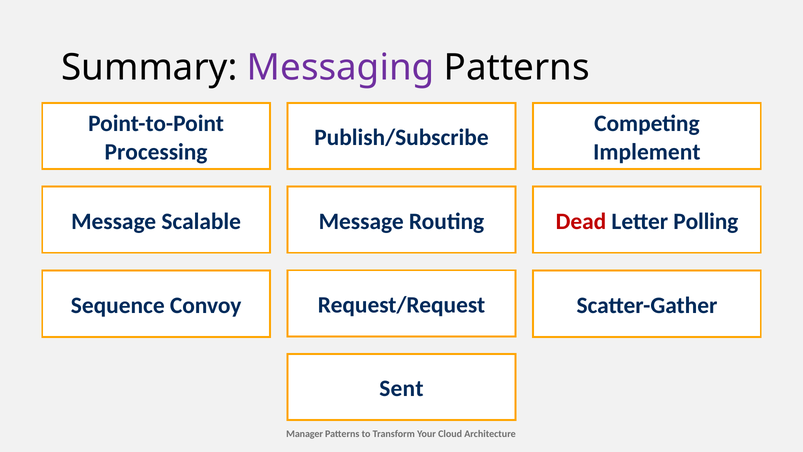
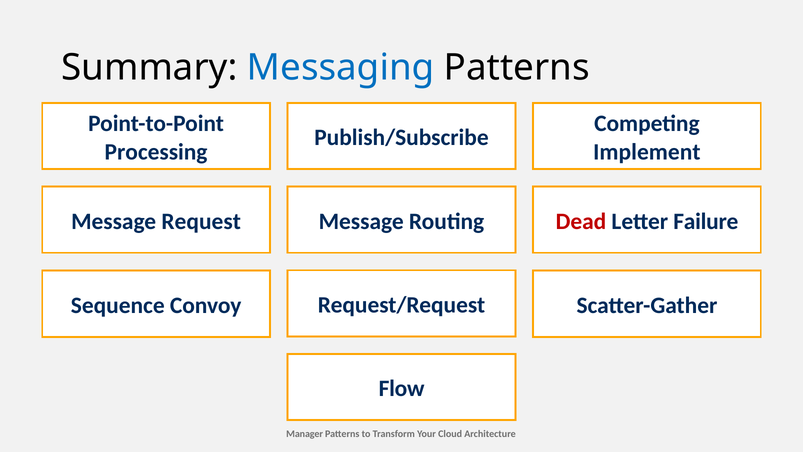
Messaging colour: purple -> blue (341, 67)
Scalable: Scalable -> Request (201, 221)
Polling: Polling -> Failure (706, 221)
Sent: Sent -> Flow (402, 388)
